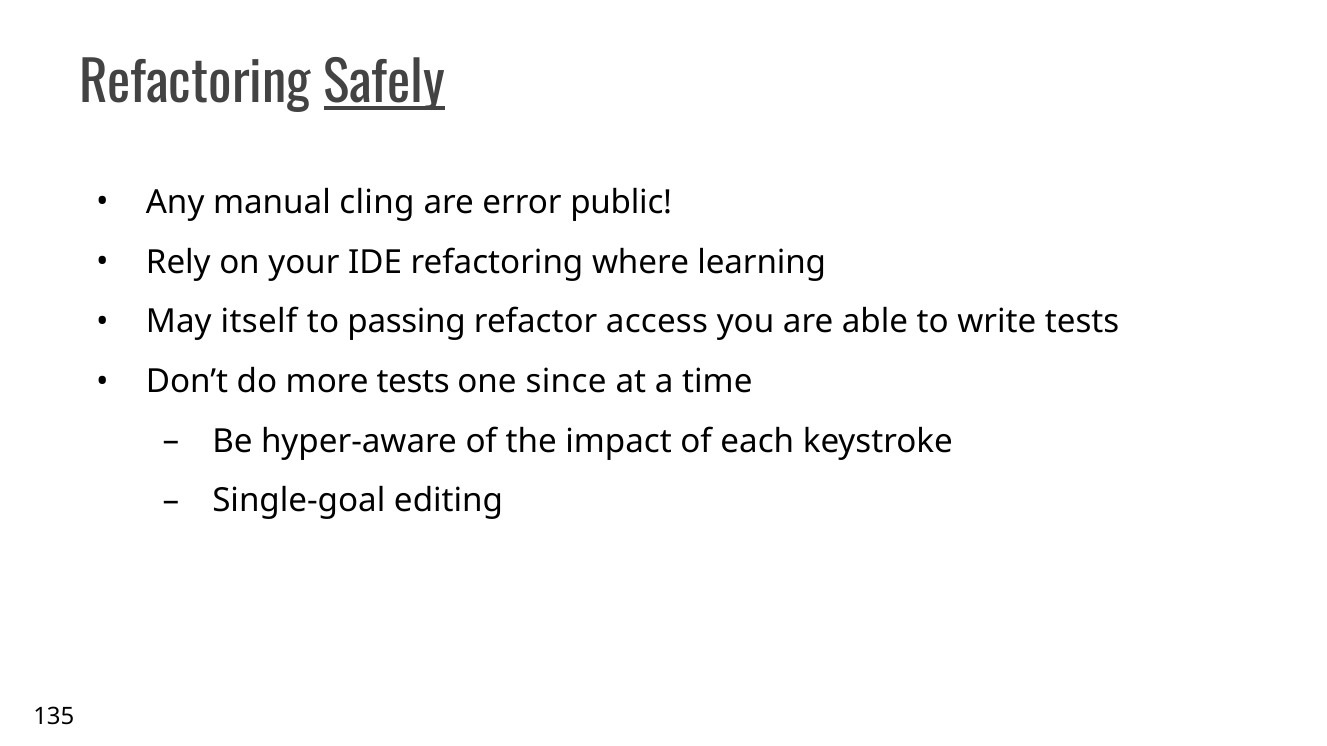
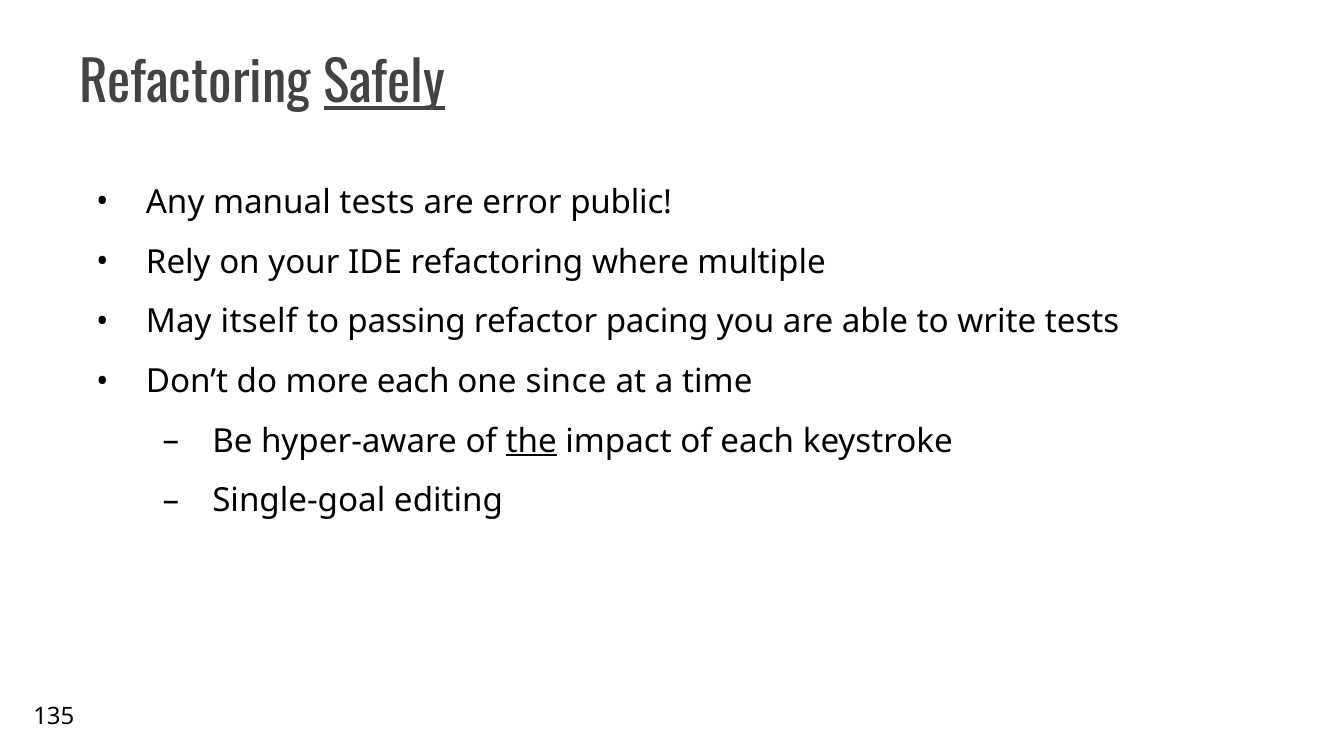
manual cling: cling -> tests (377, 203)
learning: learning -> multiple (762, 262)
access: access -> pacing (657, 322)
more tests: tests -> each (413, 382)
the underline: none -> present (531, 441)
